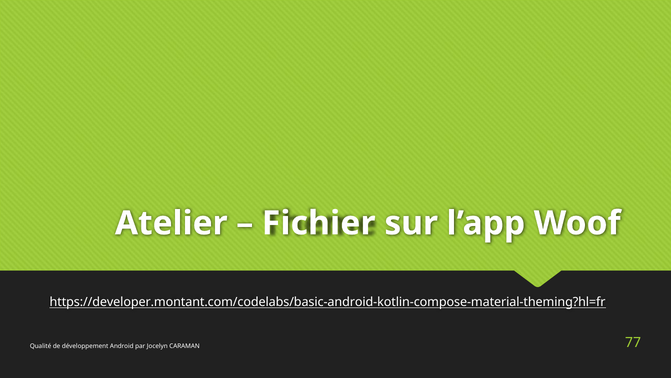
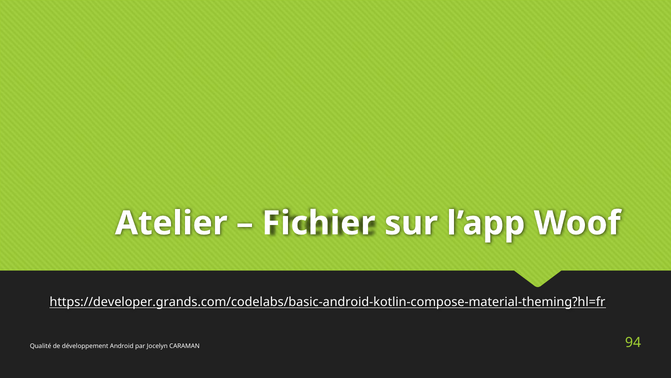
https://developer.montant.com/codelabs/basic-android-kotlin-compose-material-theming?hl=fr: https://developer.montant.com/codelabs/basic-android-kotlin-compose-material-theming?hl=fr -> https://developer.grands.com/codelabs/basic-android-kotlin-compose-material-theming?hl=fr (328, 302)
77: 77 -> 94 (633, 342)
